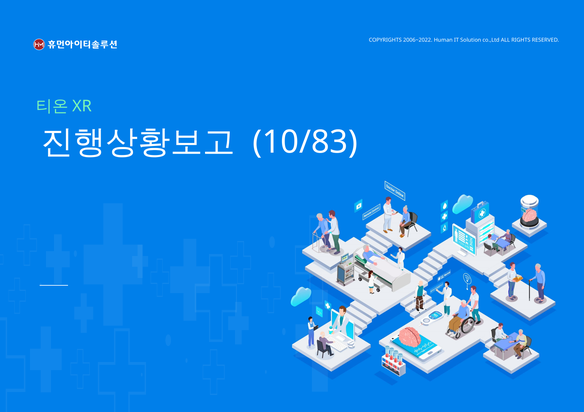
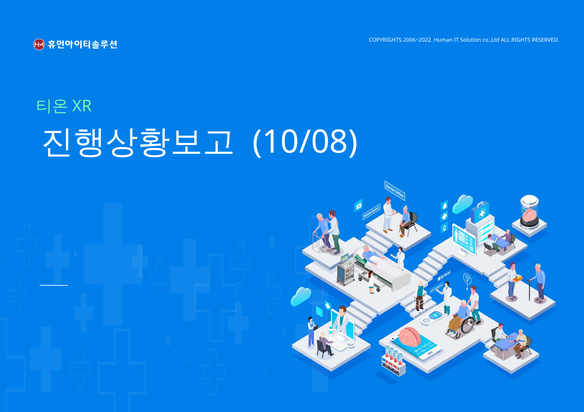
10/83: 10/83 -> 10/08 (305, 142)
